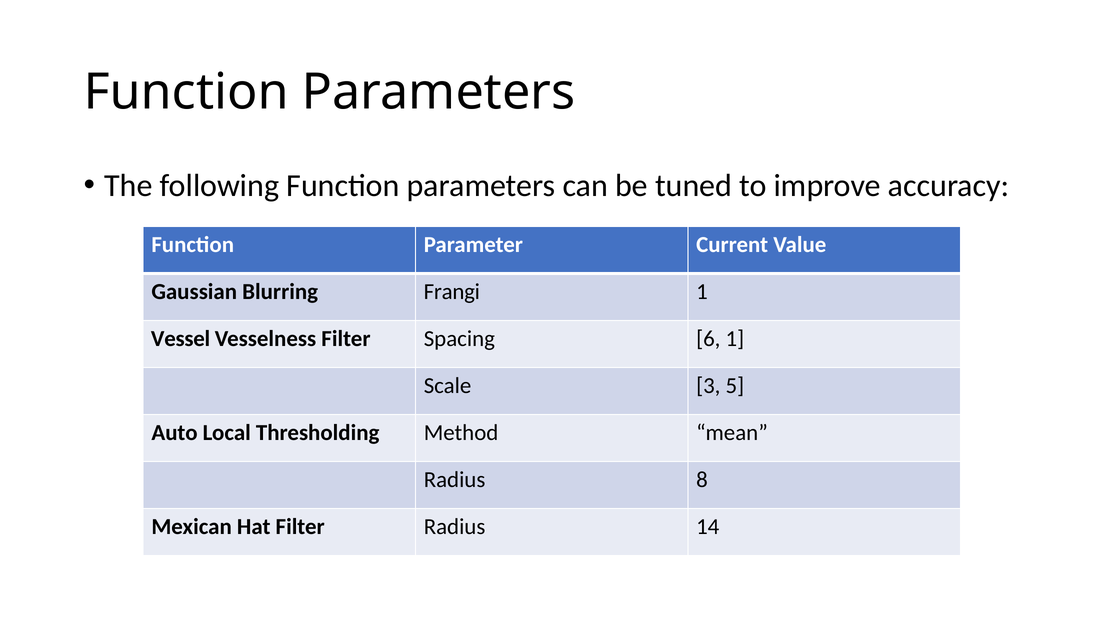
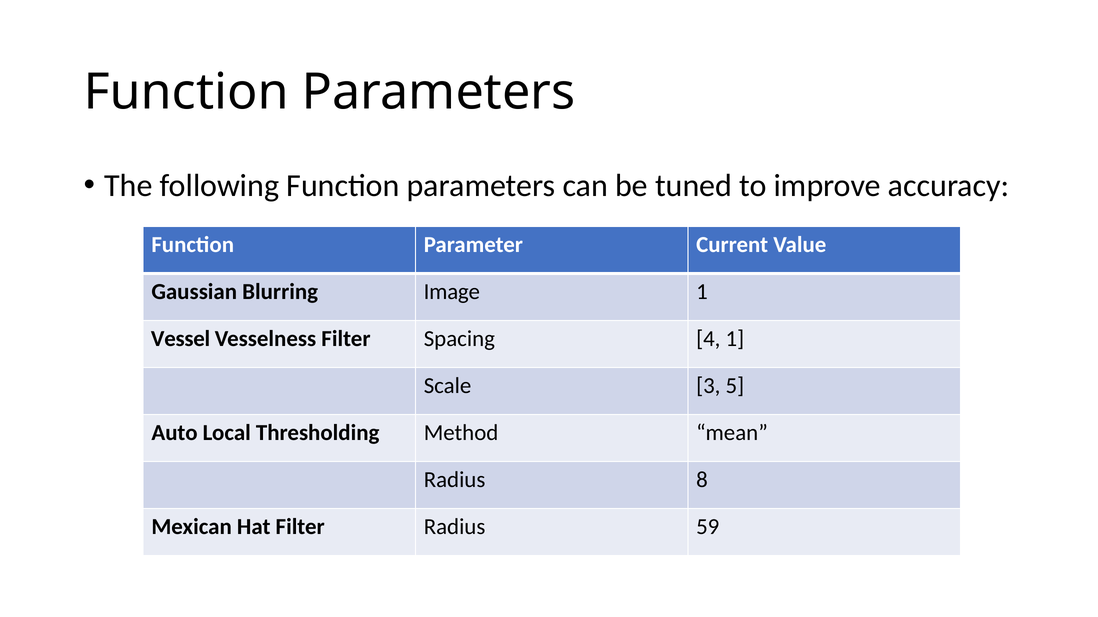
Frangi: Frangi -> Image (452, 292)
6: 6 -> 4 (708, 339)
14: 14 -> 59 (708, 527)
